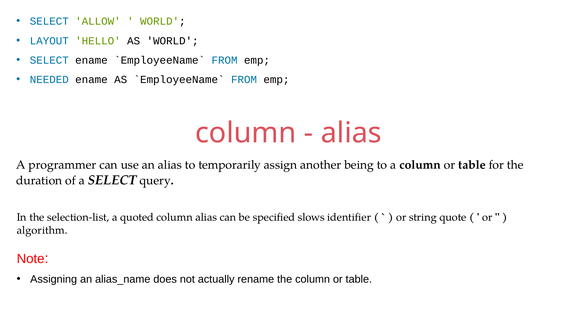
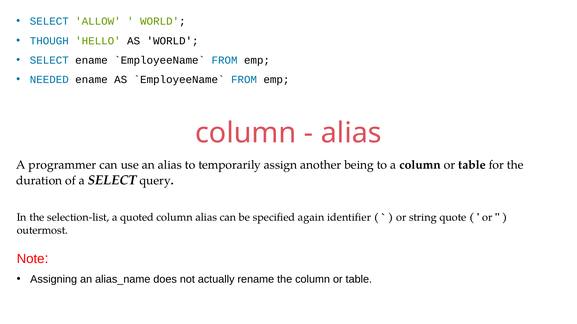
LAYOUT: LAYOUT -> THOUGH (49, 41)
slows: slows -> again (311, 218)
algorithm: algorithm -> outermost (42, 231)
